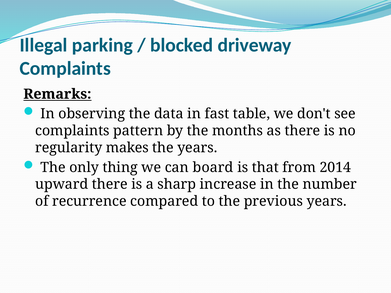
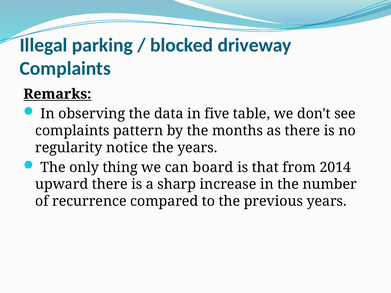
fast: fast -> five (217, 114)
makes: makes -> notice (127, 148)
